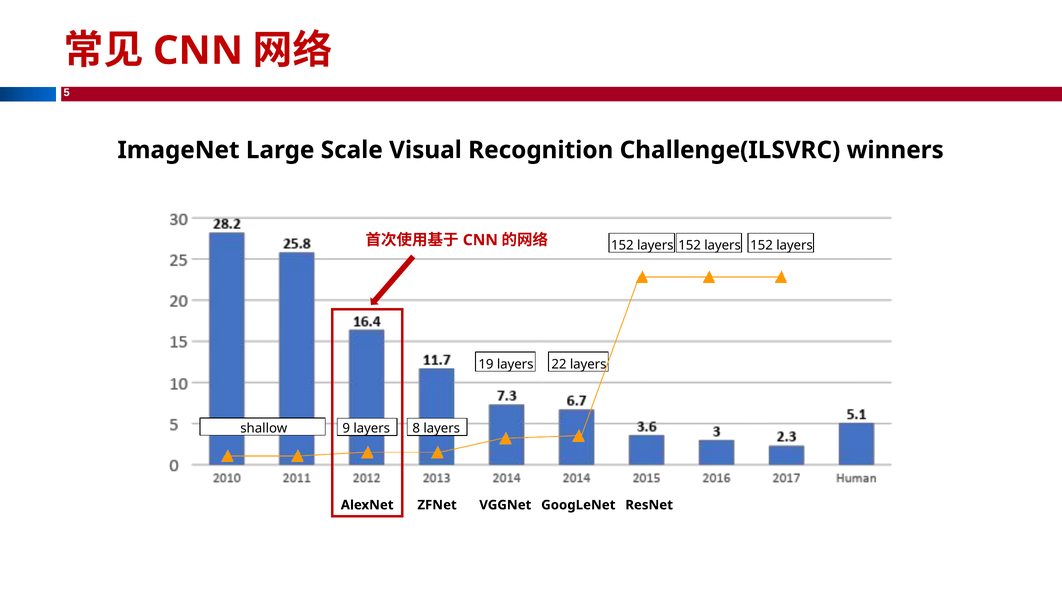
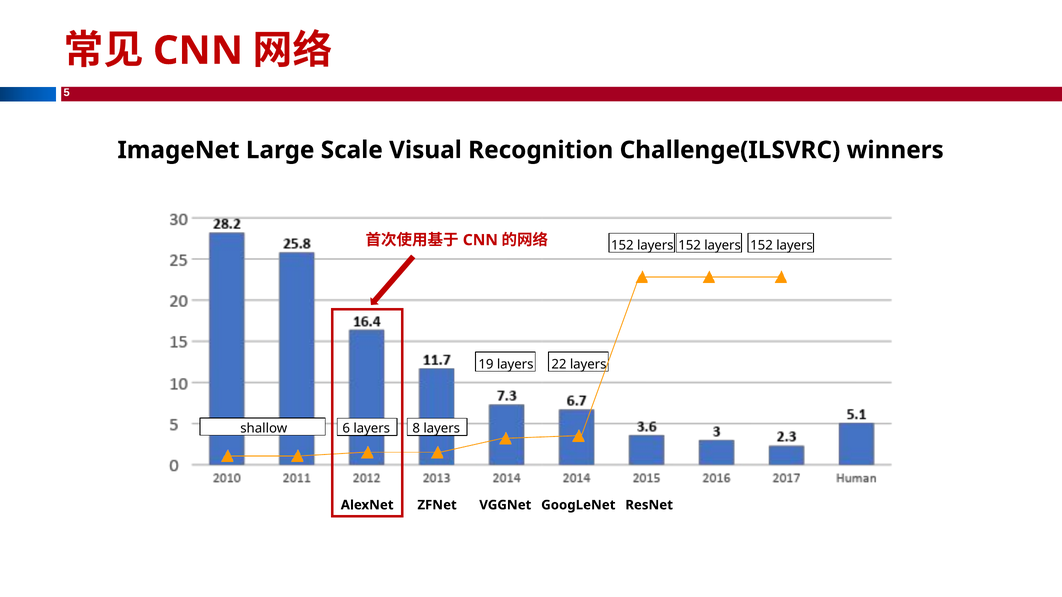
9: 9 -> 6 (346, 429)
